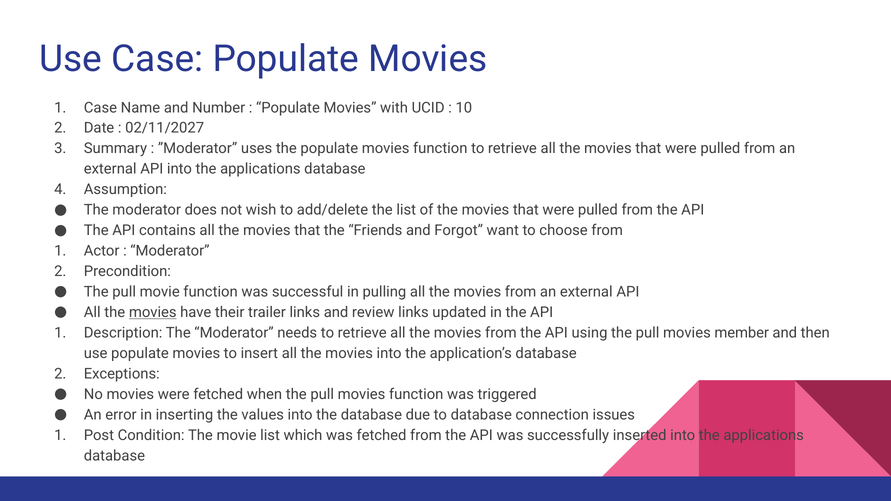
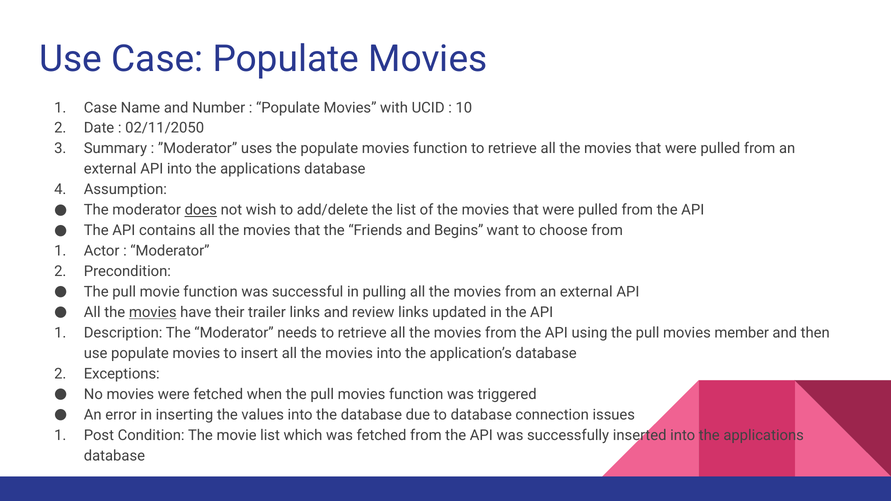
02/11/2027: 02/11/2027 -> 02/11/2050 (165, 128)
does underline: none -> present (201, 210)
Forgot: Forgot -> Begins (459, 231)
